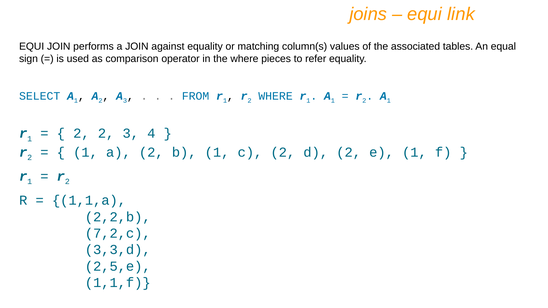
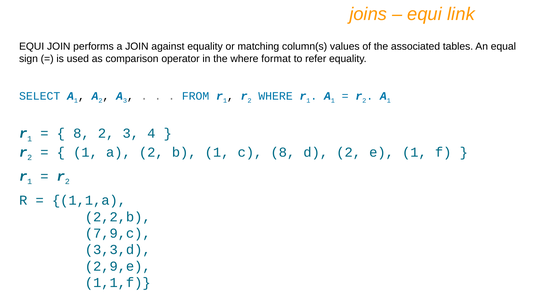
pieces: pieces -> format (276, 59)
2: 2 -> 8 (81, 134)
c 2: 2 -> 8 (283, 152)
7,2,c: 7,2,c -> 7,9,c (118, 233)
2,5,e: 2,5,e -> 2,9,e (118, 266)
